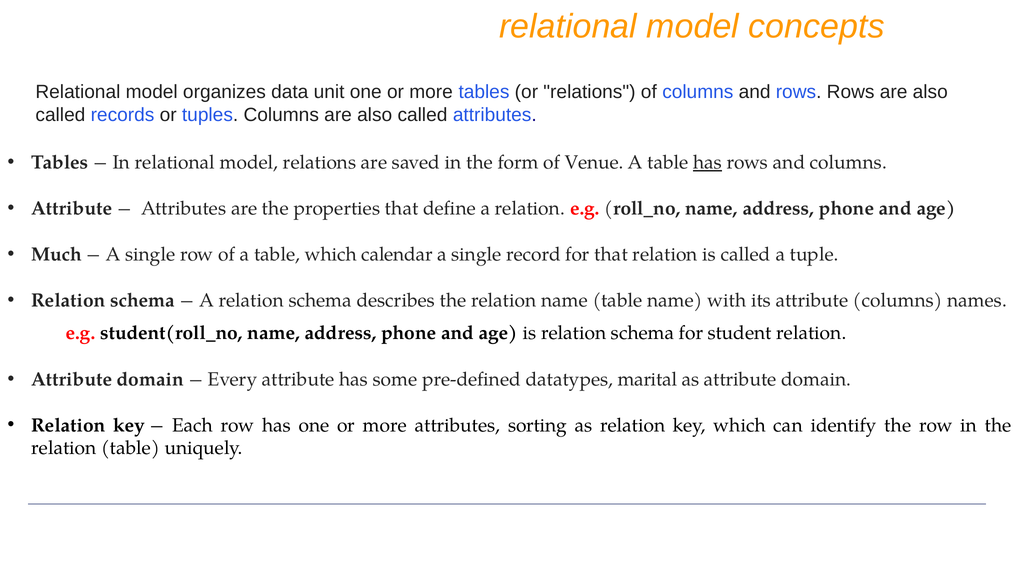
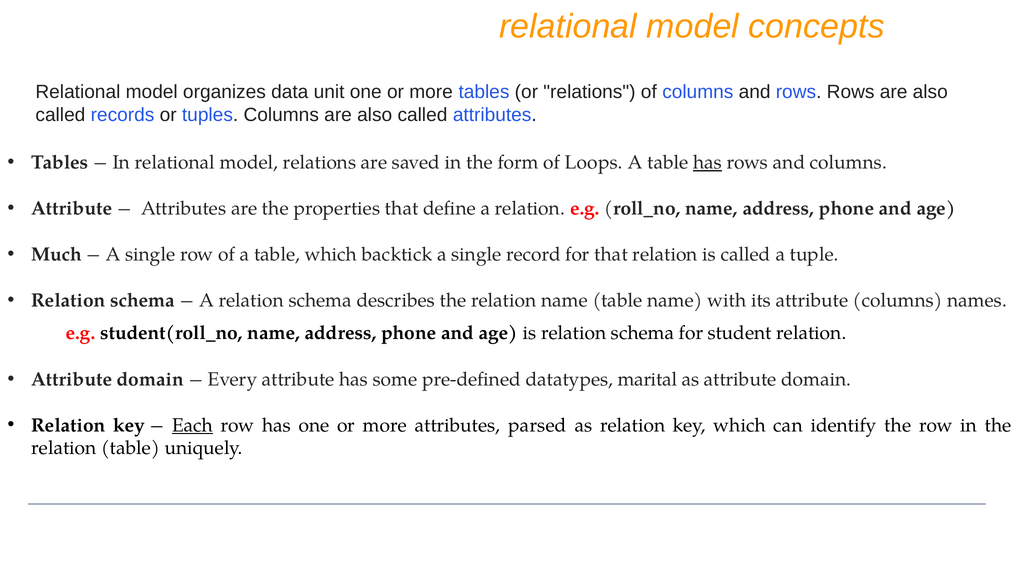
Venue: Venue -> Loops (594, 162)
calendar: calendar -> backtick (397, 254)
Each underline: none -> present (192, 425)
sorting: sorting -> parsed (537, 425)
